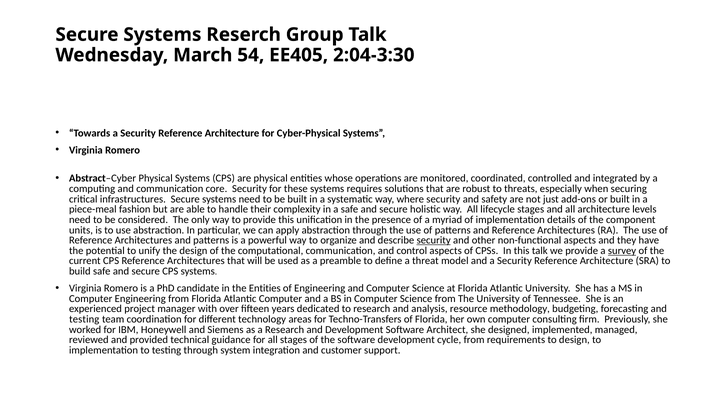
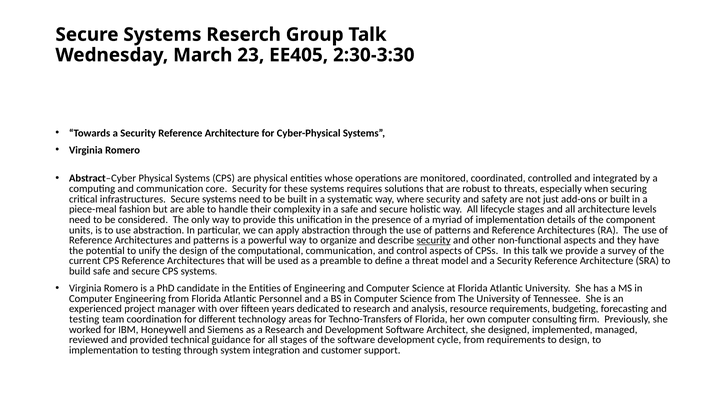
54: 54 -> 23 (251, 55)
2:04-3:30: 2:04-3:30 -> 2:30-3:30 (374, 55)
survey underline: present -> none (622, 251)
Atlantic Computer: Computer -> Personnel (281, 299)
resource methodology: methodology -> requirements (520, 309)
